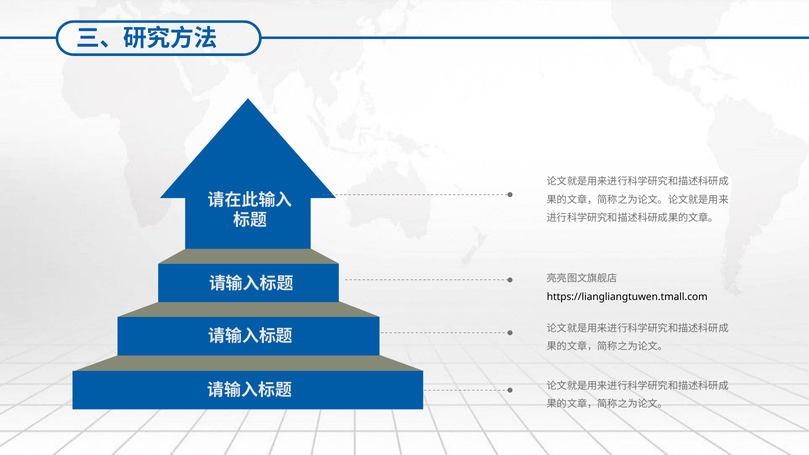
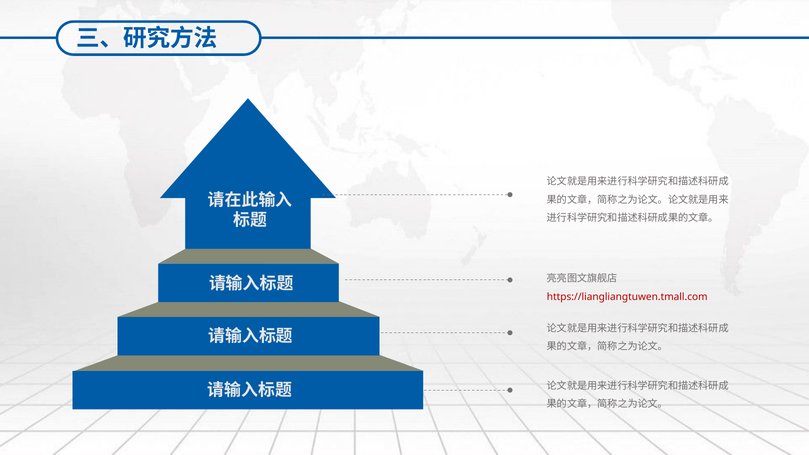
https://liangliangtuwen.tmall.com colour: black -> red (627, 297)
